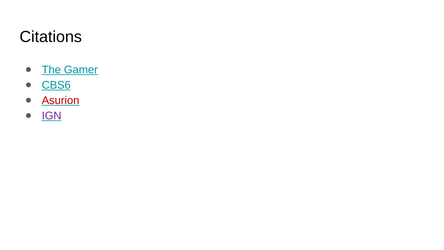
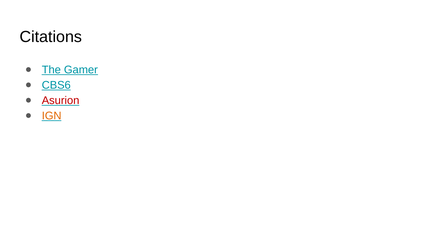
IGN colour: purple -> orange (52, 116)
